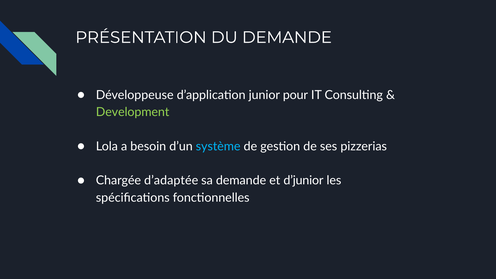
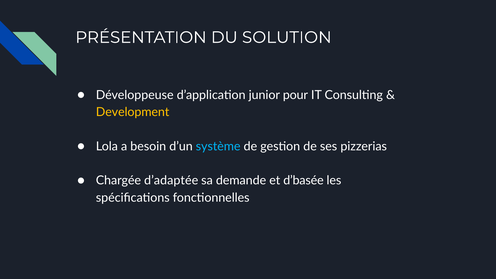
DU DEMANDE: DEMANDE -> SOLUTION (287, 37)
Development colour: light green -> yellow (133, 112)
d’junior: d’junior -> d’basée (303, 181)
